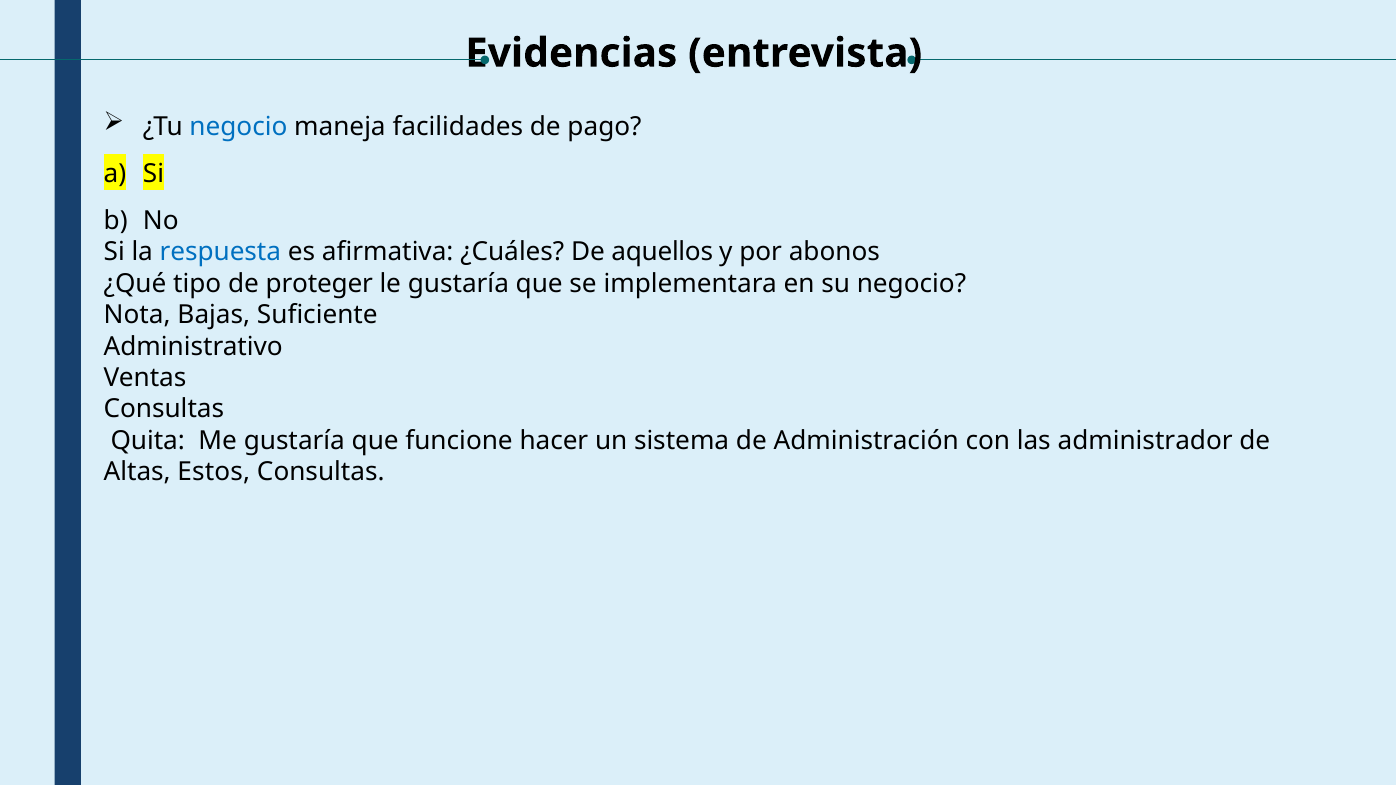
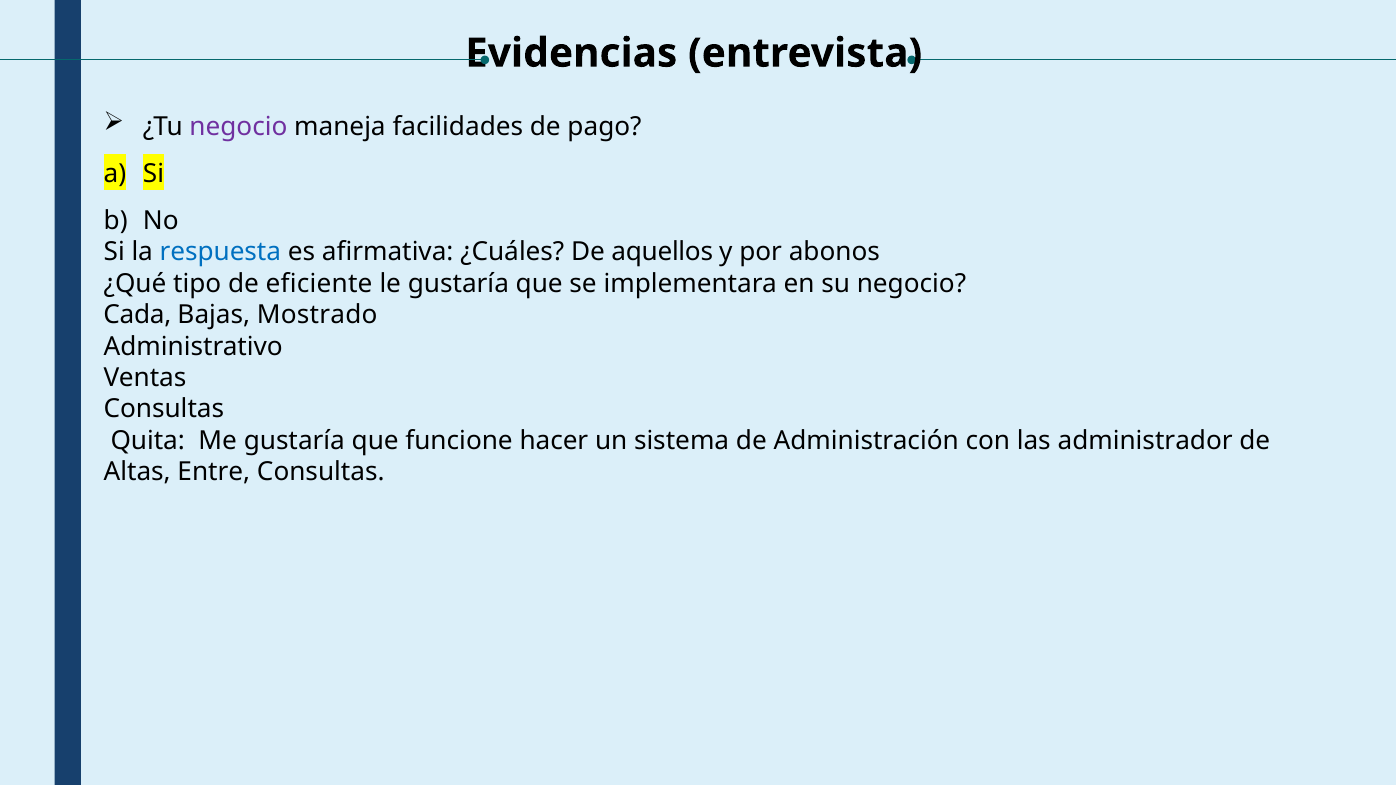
negocio colour: blue -> purple (238, 127)
proteger: proteger -> eficiente (319, 284)
Nota: Nota -> Cada (137, 315)
Suficiente: Suficiente -> Mostrado (317, 315)
Estos: Estos -> Entre (214, 472)
